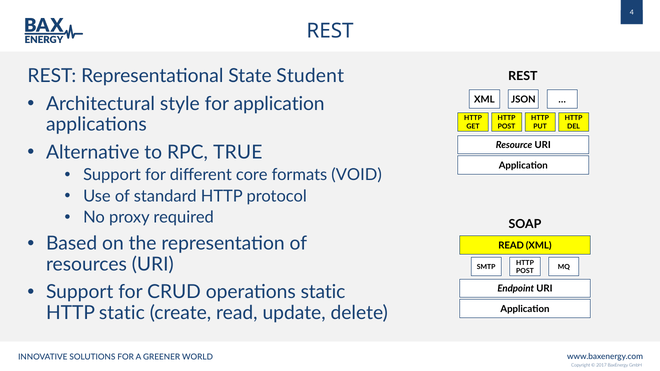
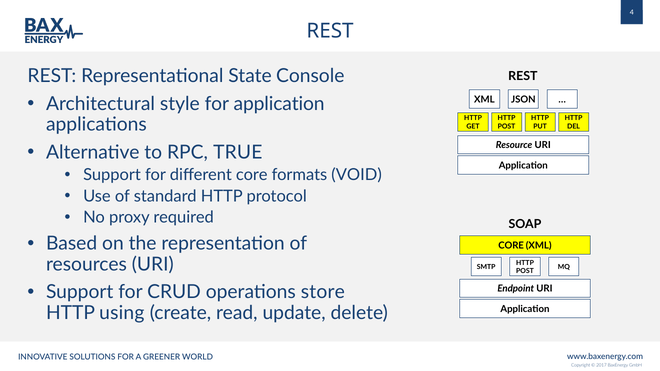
Student: Student -> Console (310, 76)
READ: READ -> CORE (511, 246)
operations static: static -> store (323, 292)
HTTP static: static -> using (122, 313)
